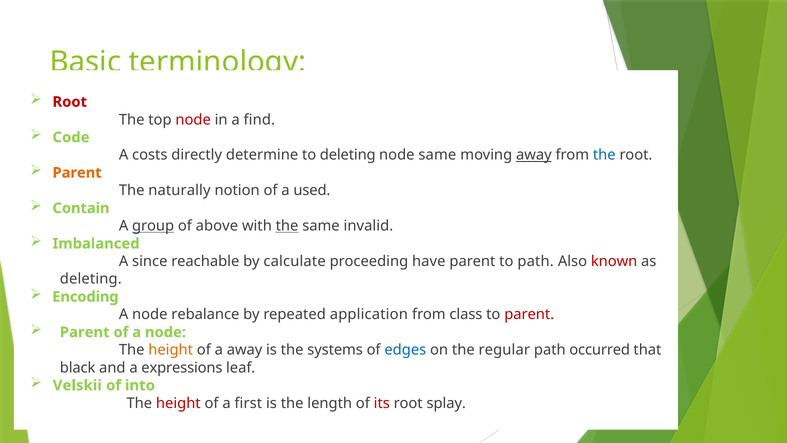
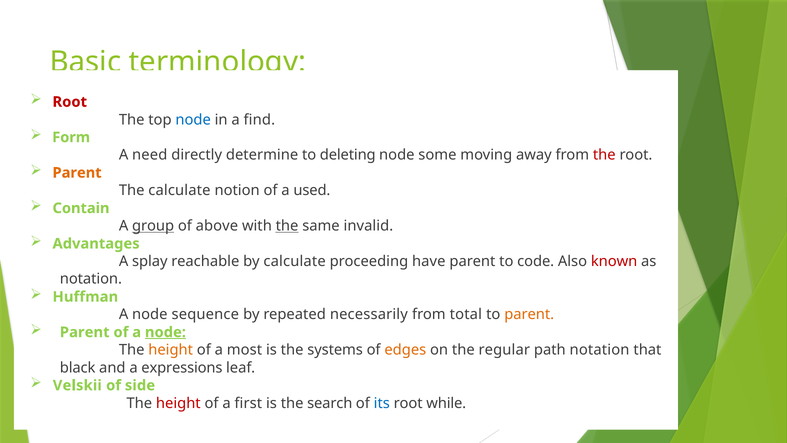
node colour: red -> blue (193, 120)
Code: Code -> Form (71, 137)
costs: costs -> need (150, 155)
node same: same -> some (437, 155)
away underline: present -> none (534, 155)
the colour: blue -> red (604, 155)
The naturally: naturally -> calculate (179, 190)
Imbalanced: Imbalanced -> Advantages (96, 243)
since: since -> splay (150, 261)
to path: path -> code (536, 261)
deleting: deleting -> notation (91, 279)
Encoding: Encoding -> Huffman (85, 297)
rebalance: rebalance -> sequence (205, 314)
application: application -> necessarily (369, 314)
class: class -> total (466, 314)
parent colour: red -> orange (529, 314)
node underline: none -> present (165, 332)
a away: away -> most (244, 350)
edges colour: blue -> orange (405, 350)
path occurred: occurred -> notation (600, 350)
into: into -> side (140, 385)
length: length -> search (330, 403)
its colour: red -> blue (382, 403)
splay: splay -> while (446, 403)
